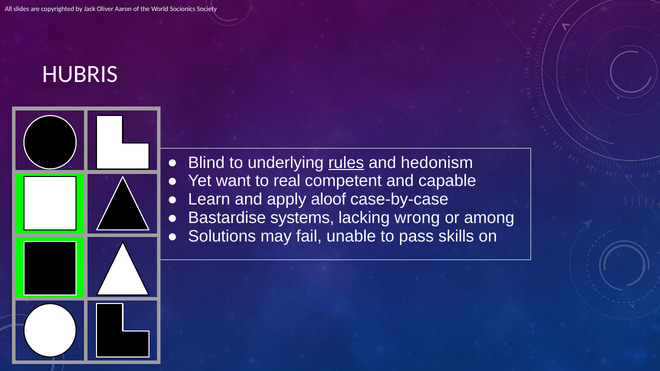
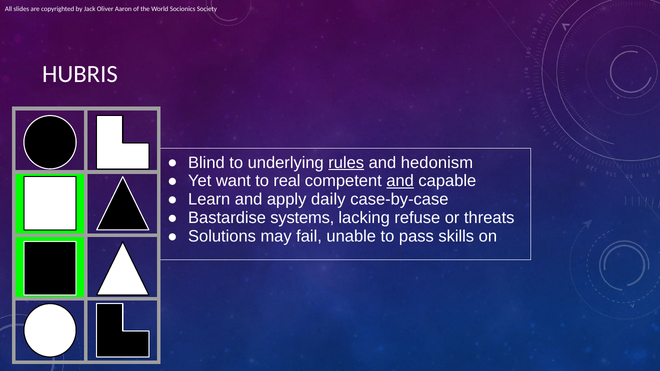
and underline: none -> present (400, 181)
aloof: aloof -> daily (328, 199)
wrong: wrong -> refuse (417, 218)
among: among -> threats (489, 218)
